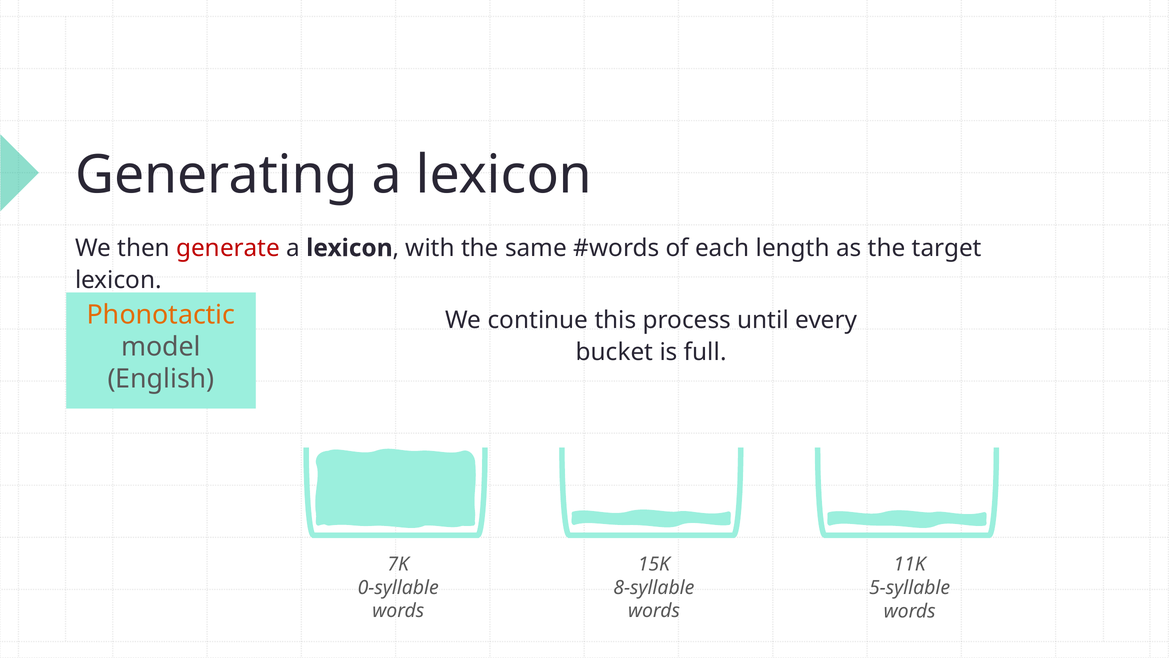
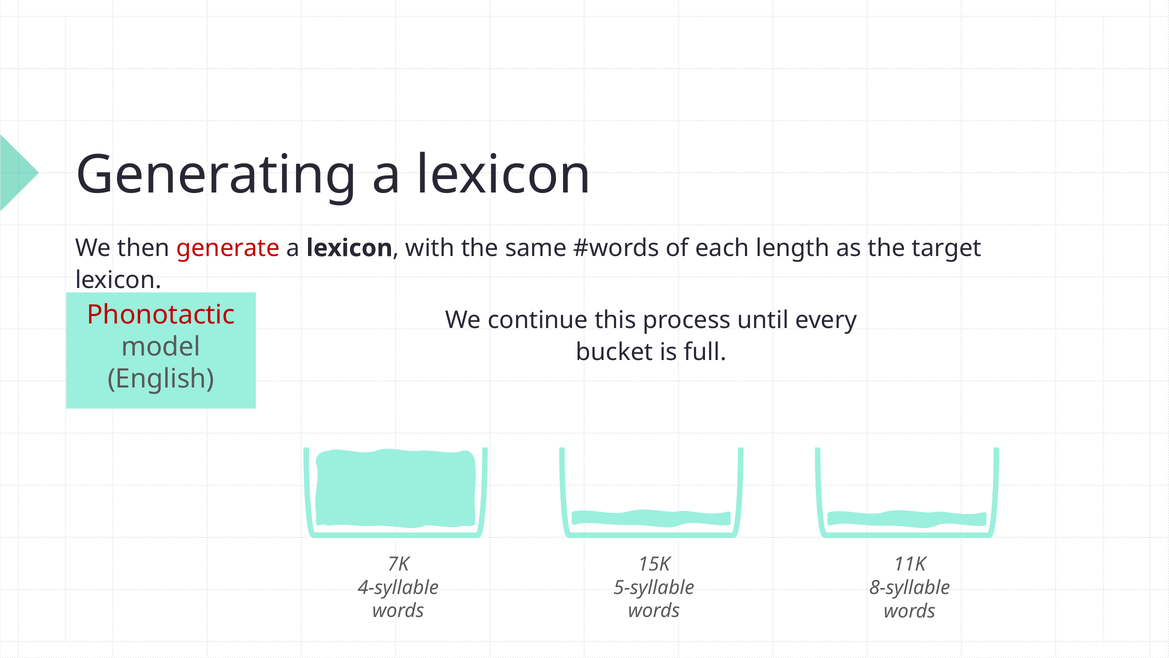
Phonotactic colour: orange -> red (161, 315)
0-syllable: 0-syllable -> 4-syllable (398, 587)
8-syllable: 8-syllable -> 5-syllable (654, 587)
5-syllable: 5-syllable -> 8-syllable (910, 587)
